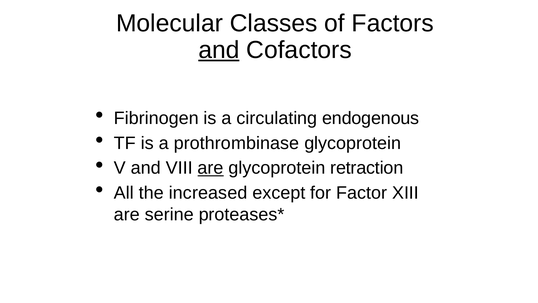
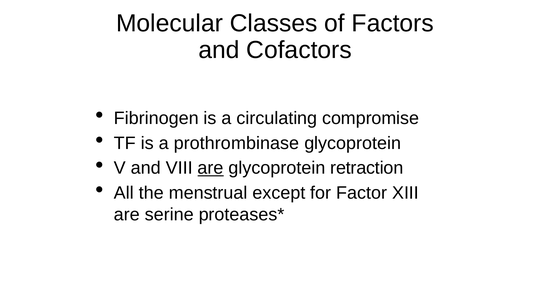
and underline: present -> none (219, 50)
endogenous: endogenous -> compromise (371, 118)
increased: increased -> menstrual (208, 193)
